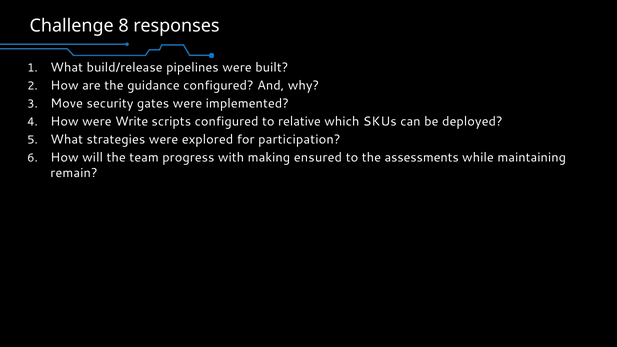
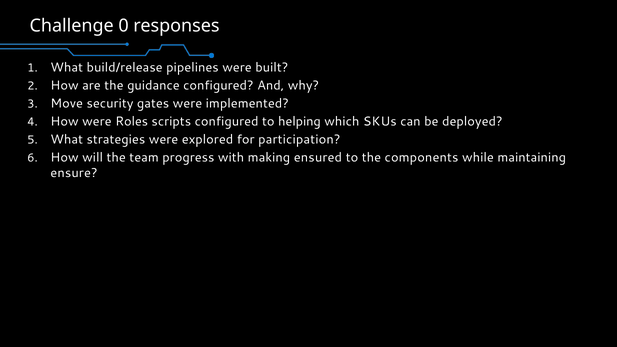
8: 8 -> 0 (124, 26)
Write: Write -> Roles (132, 122)
relative: relative -> helping (299, 122)
assessments: assessments -> components (422, 158)
remain: remain -> ensure (74, 173)
